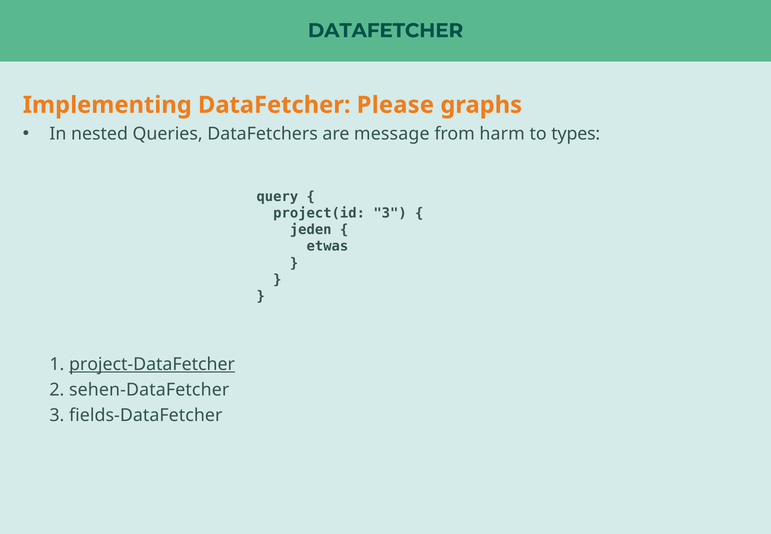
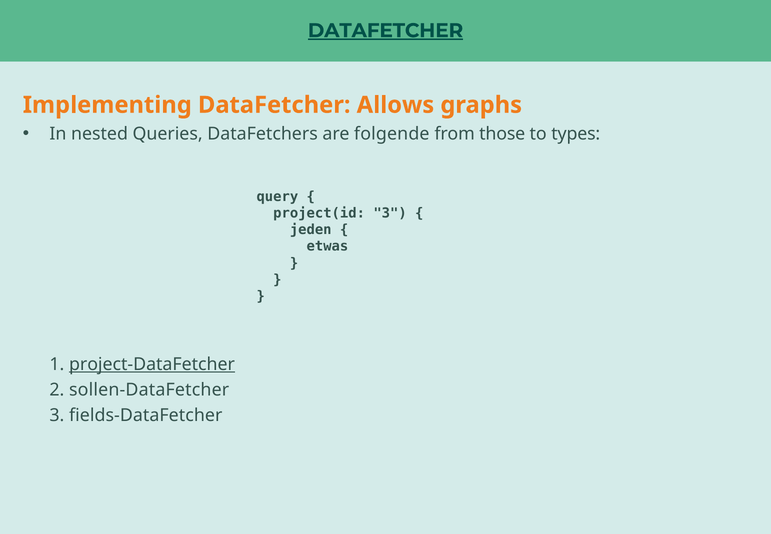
DATAFETCHER underline: none -> present (386, 31)
Please: Please -> Allows (395, 105)
message: message -> folgende (392, 134)
harm: harm -> those (502, 134)
sehen-DataFetcher: sehen-DataFetcher -> sollen-DataFetcher (149, 390)
